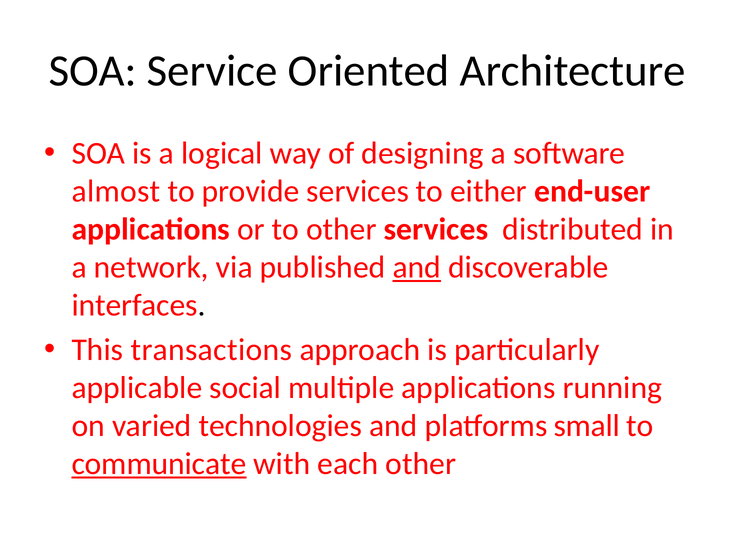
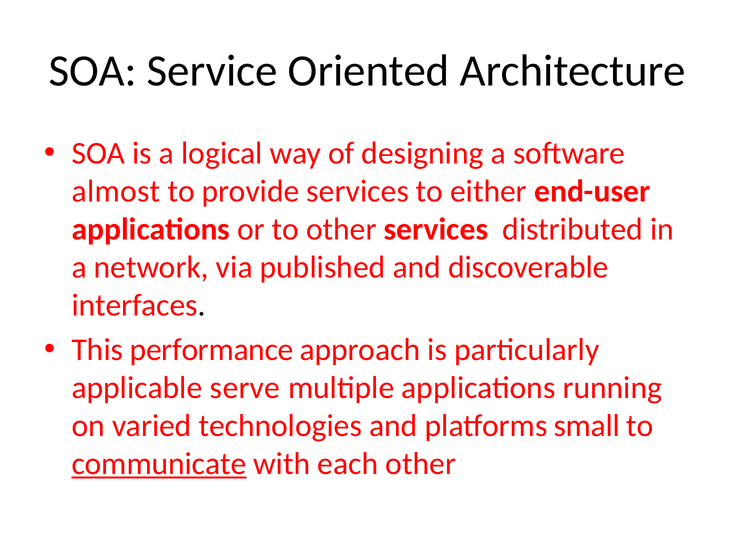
and underline: present -> none (417, 267)
transactions: transactions -> performance (212, 350)
social: social -> serve (245, 388)
